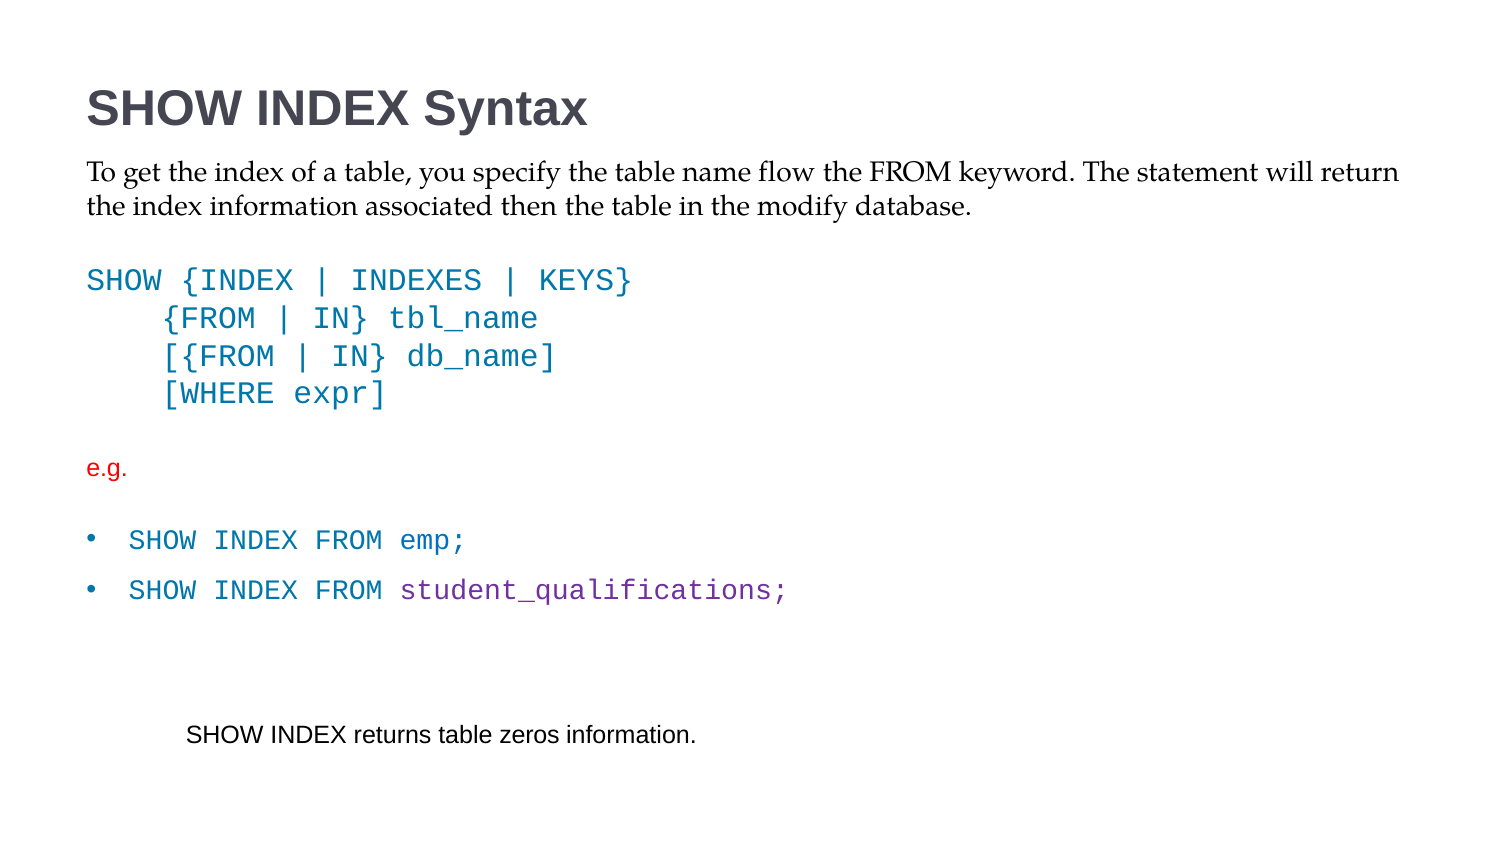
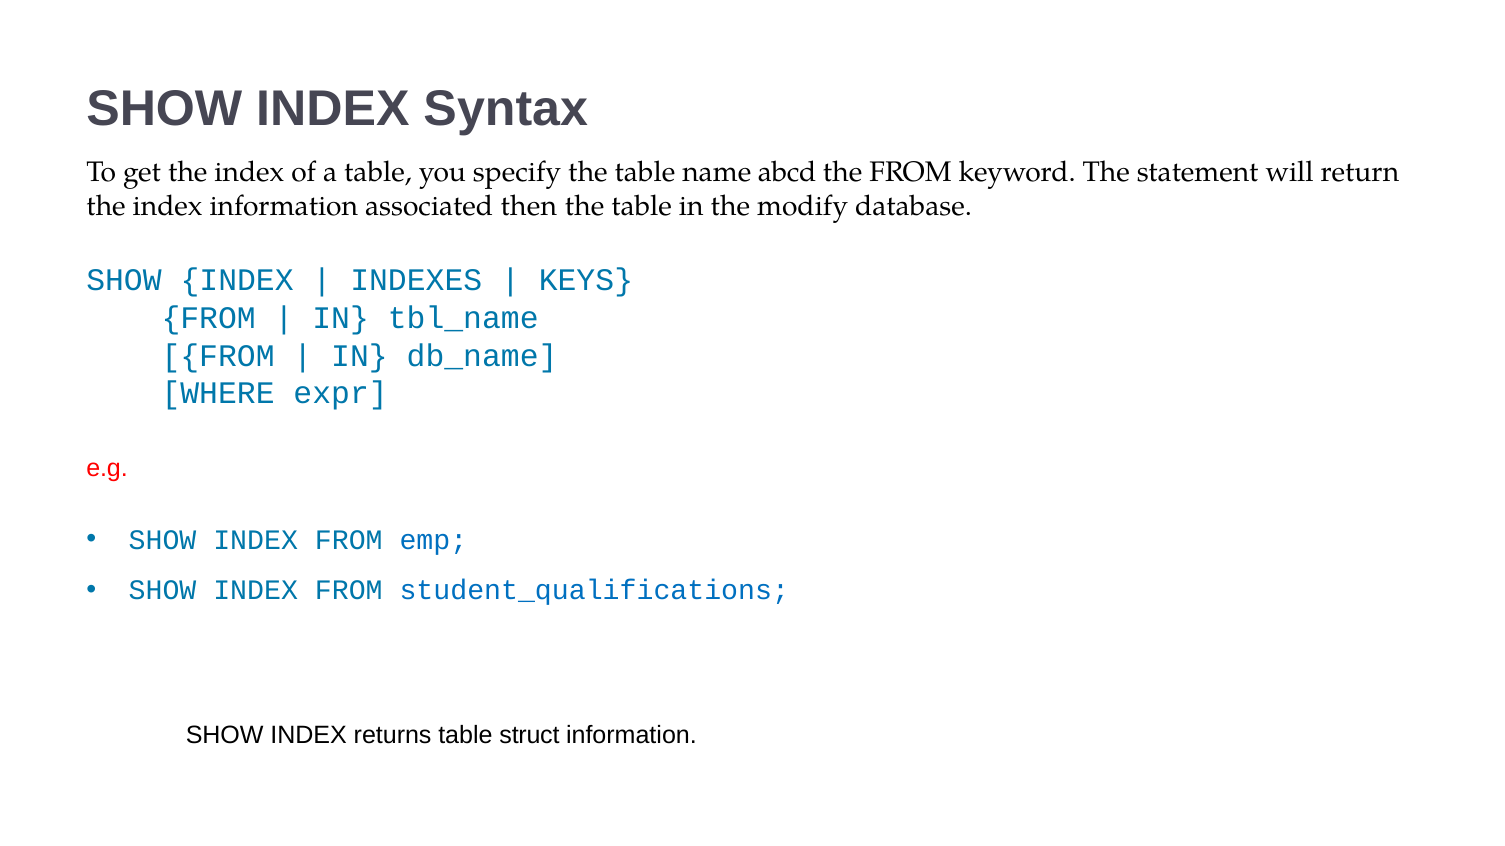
flow: flow -> abcd (787, 172)
student_qualifications colour: purple -> blue (594, 591)
zeros: zeros -> struct (529, 736)
